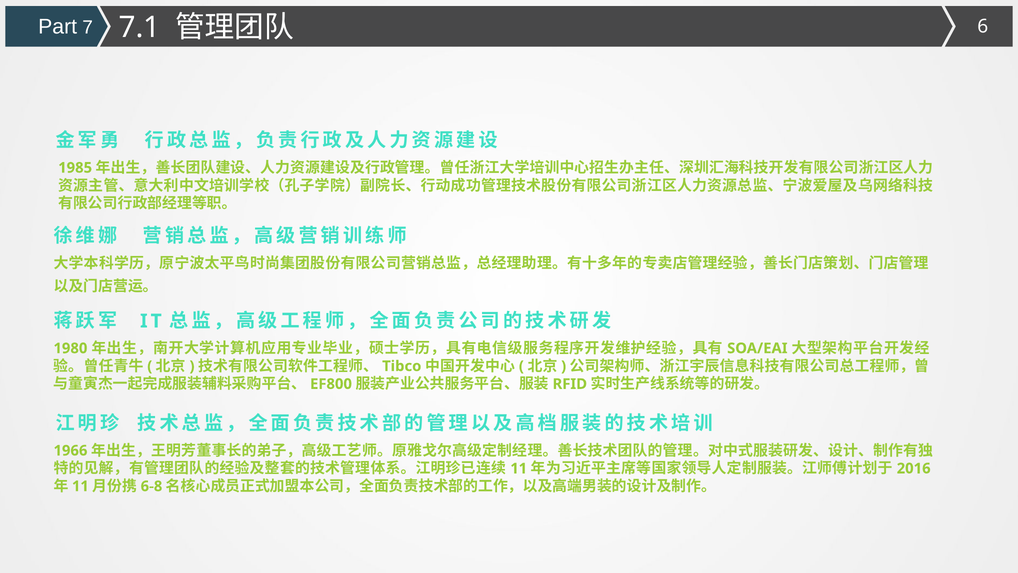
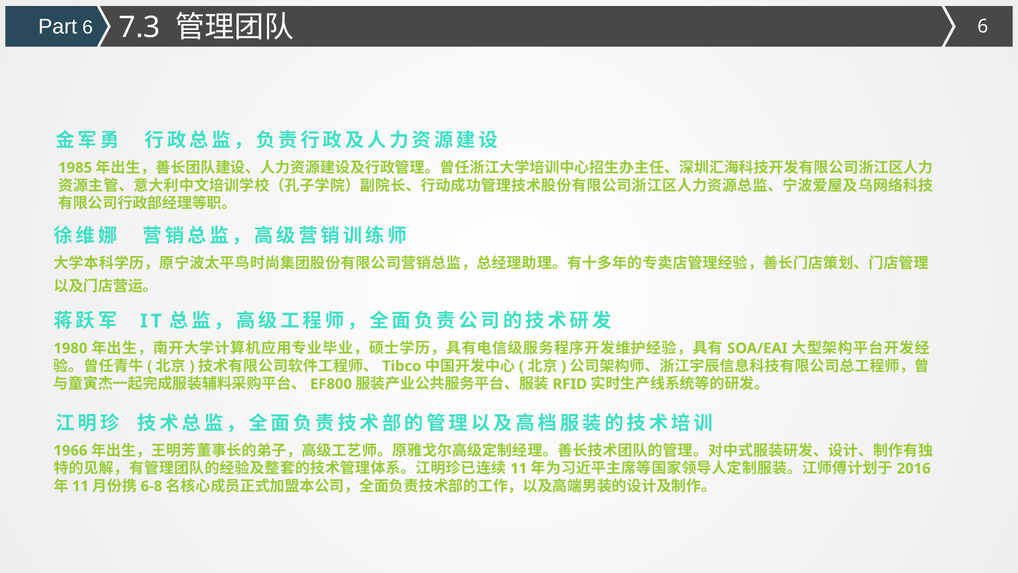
Part 7: 7 -> 6 (88, 28)
7.1: 7.1 -> 7.3 (139, 27)
